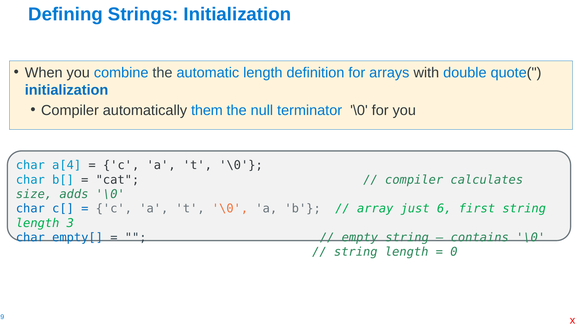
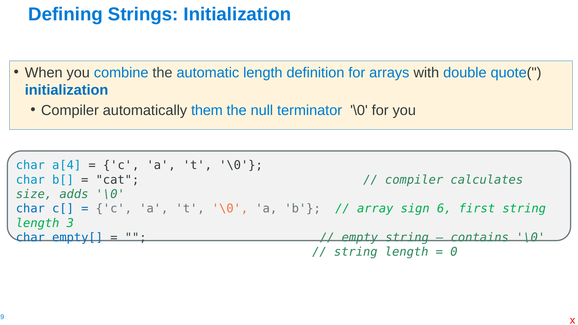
just: just -> sign (415, 209)
